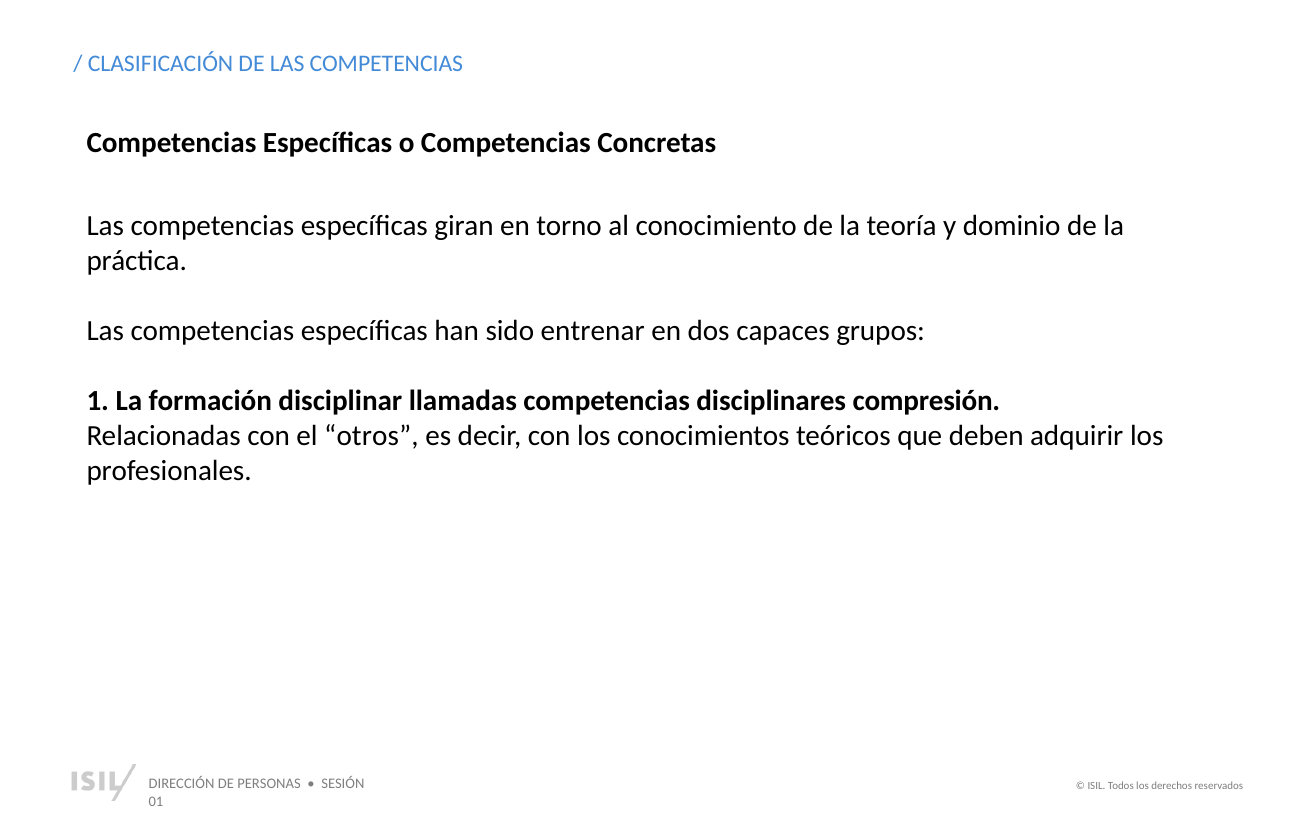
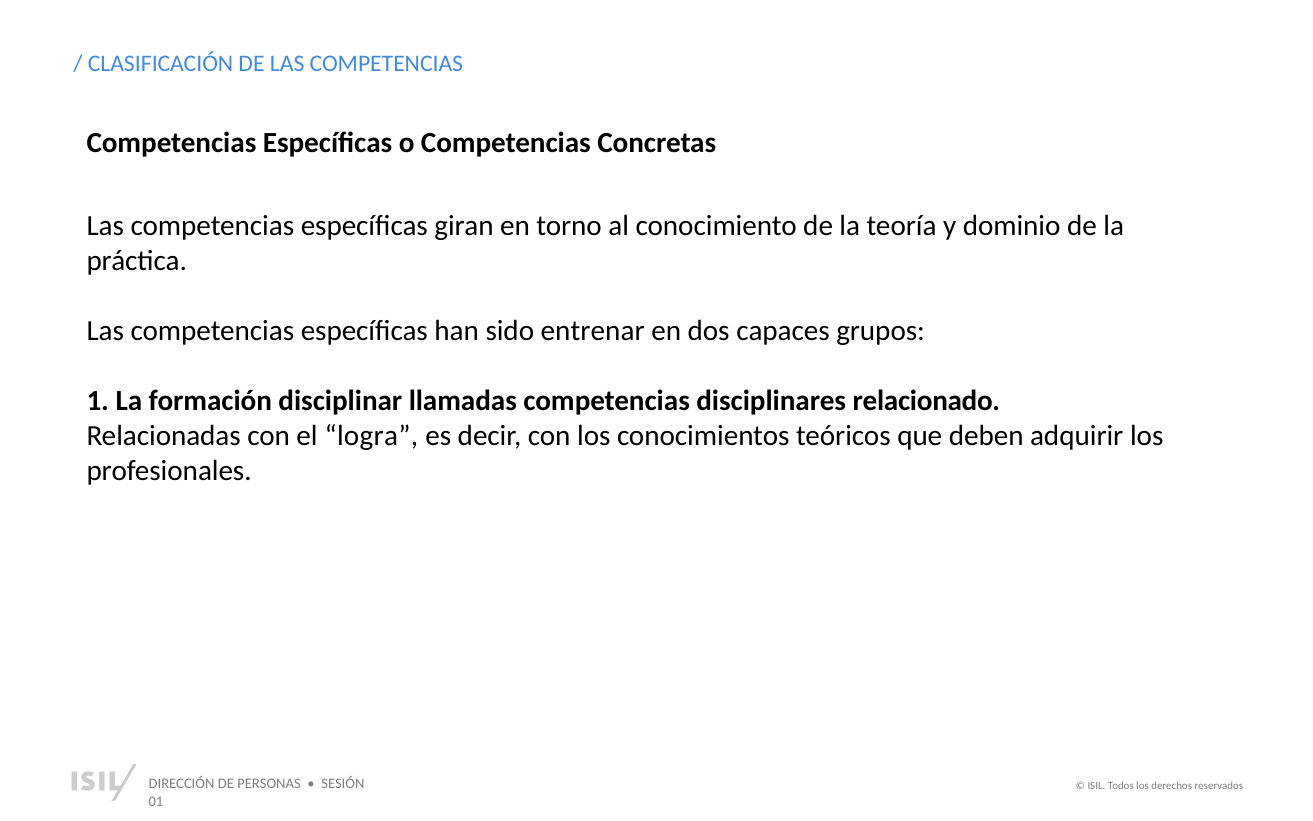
compresión: compresión -> relacionado (926, 401)
otros: otros -> logra (371, 436)
